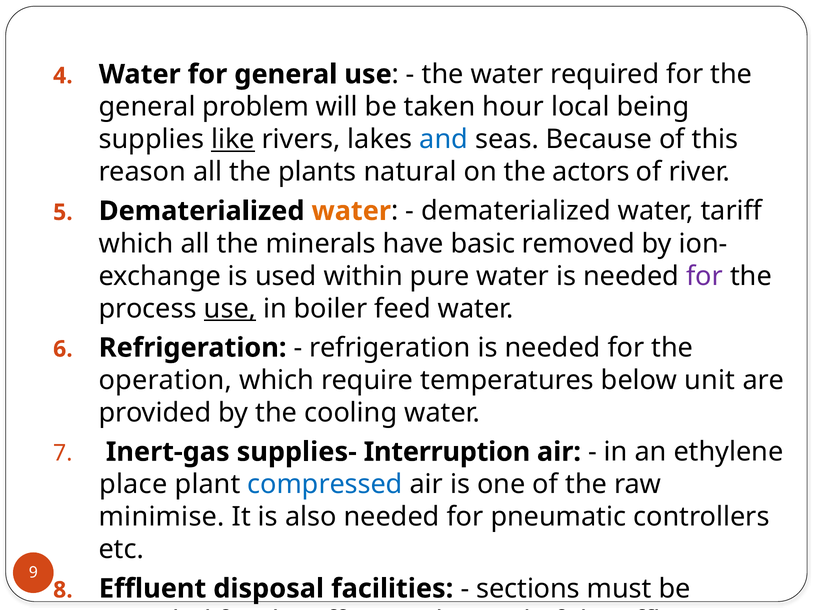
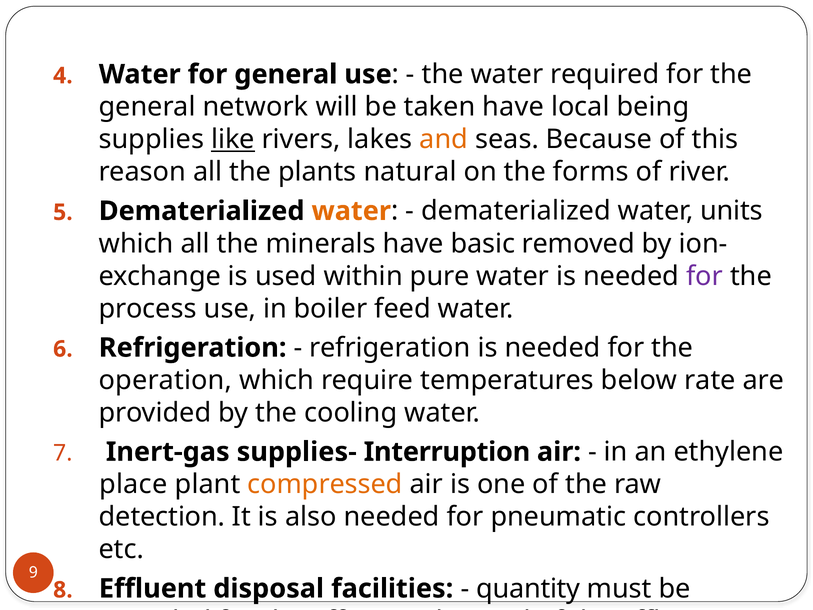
problem: problem -> network (255, 107)
taken hour: hour -> have (513, 107)
and colour: blue -> orange (444, 139)
actors: actors -> forms (591, 172)
tariff: tariff -> units (732, 211)
use underline: present -> none (230, 309)
unit: unit -> rate (710, 380)
compressed colour: blue -> orange (325, 484)
minimise: minimise -> detection (162, 517)
sections: sections -> quantity (528, 588)
